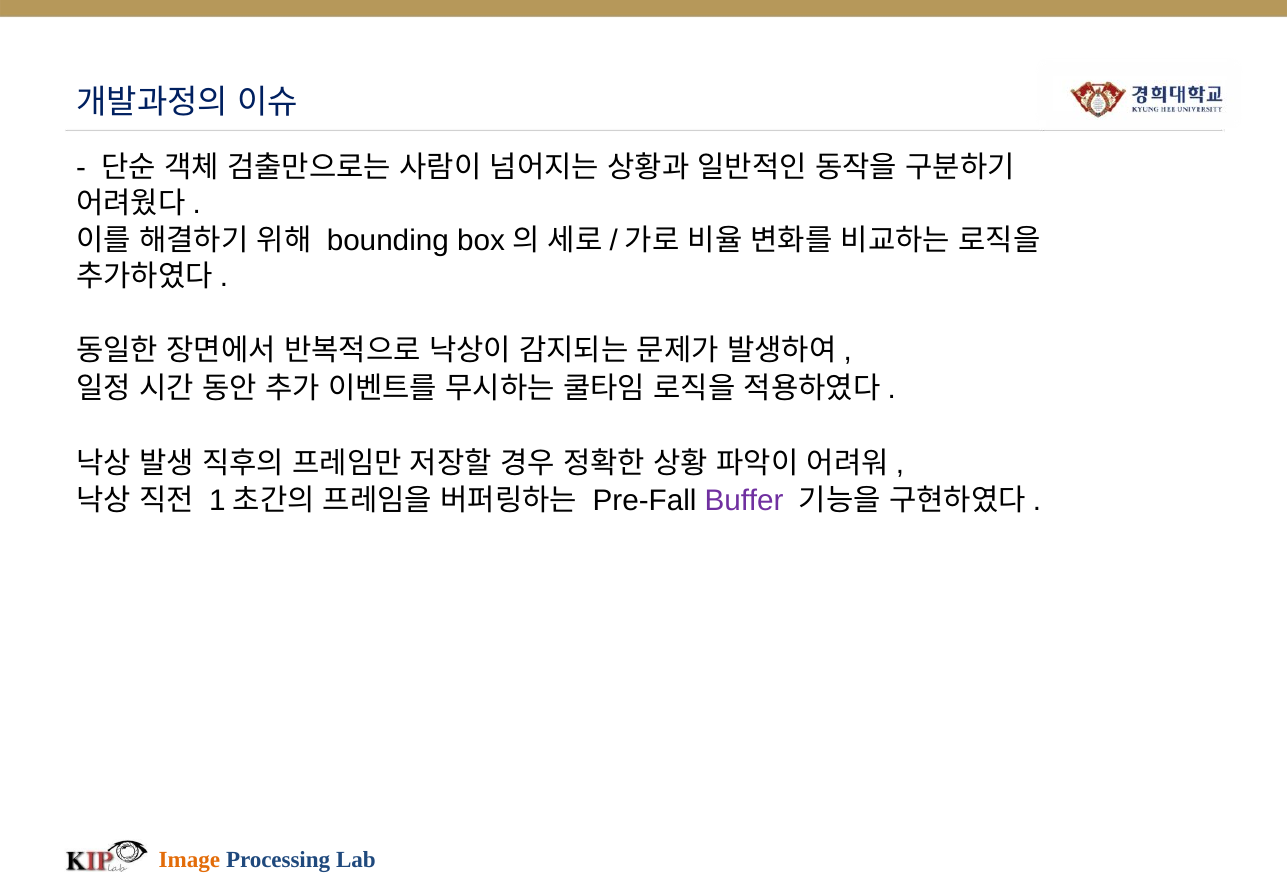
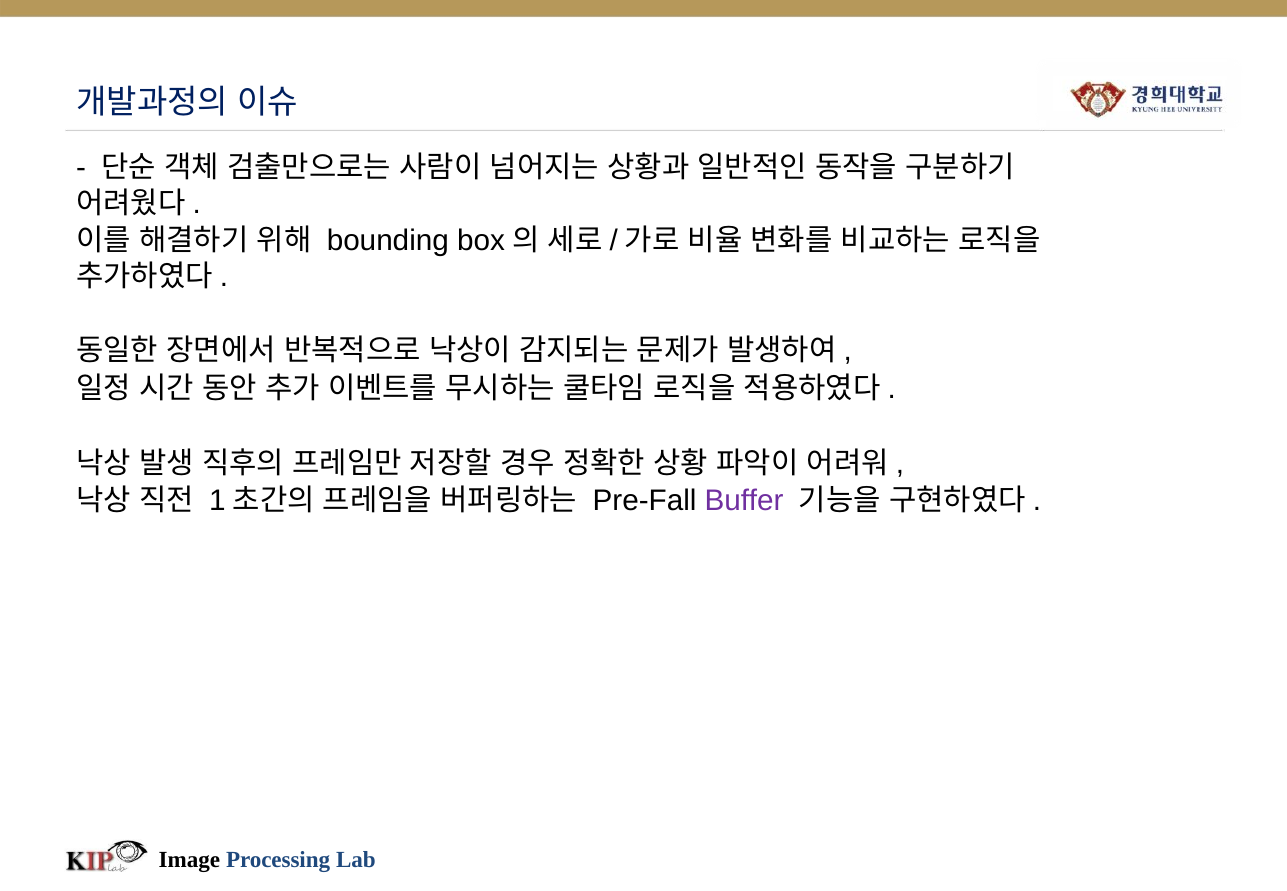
Image colour: orange -> black (189, 860)
